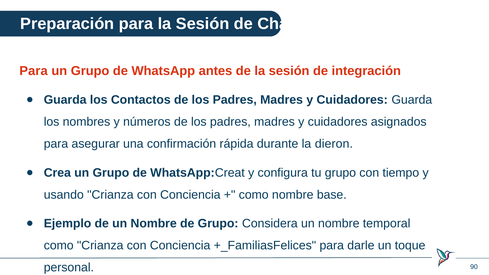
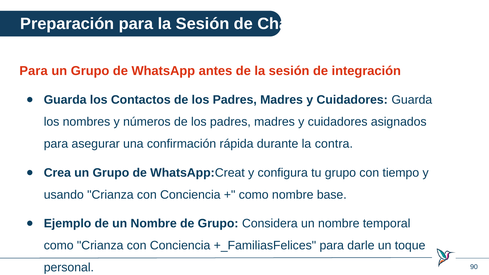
dieron: dieron -> contra (334, 144)
